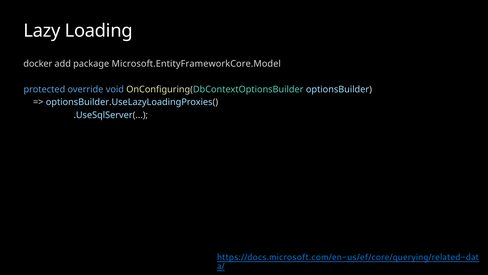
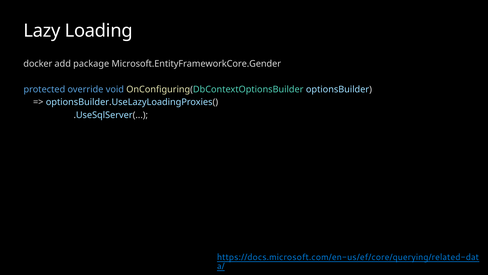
Microsoft.EntityFrameworkCore.Model: Microsoft.EntityFrameworkCore.Model -> Microsoft.EntityFrameworkCore.Gender (196, 64)
